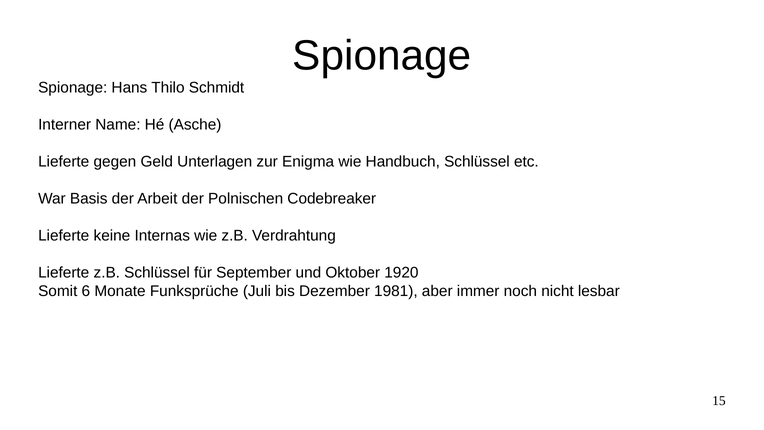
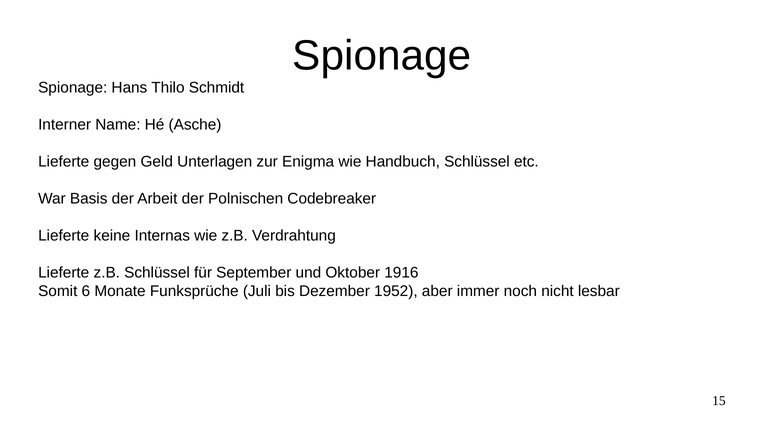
1920: 1920 -> 1916 (401, 272)
1981: 1981 -> 1952 (396, 291)
